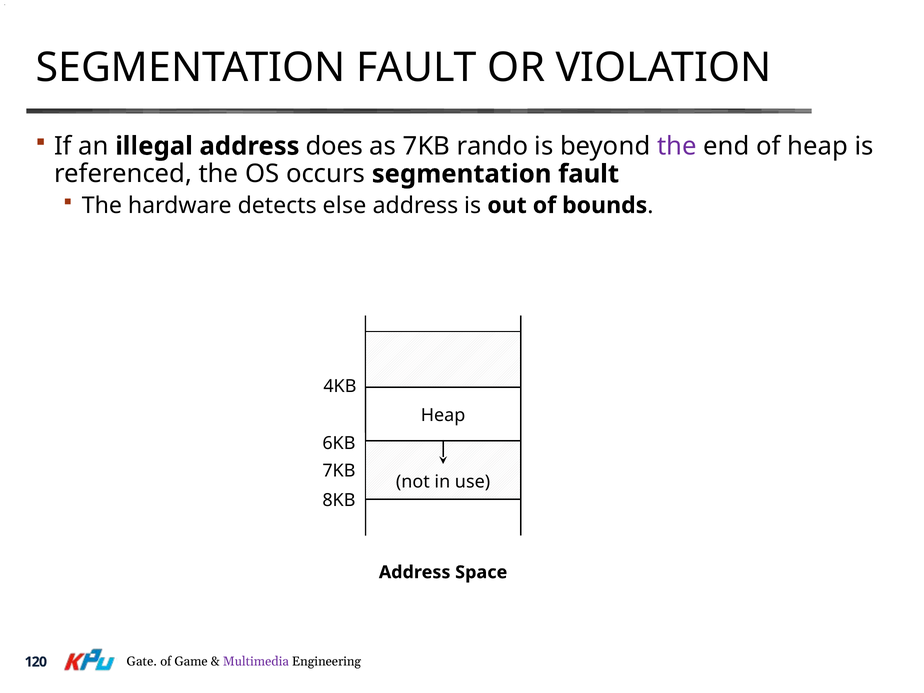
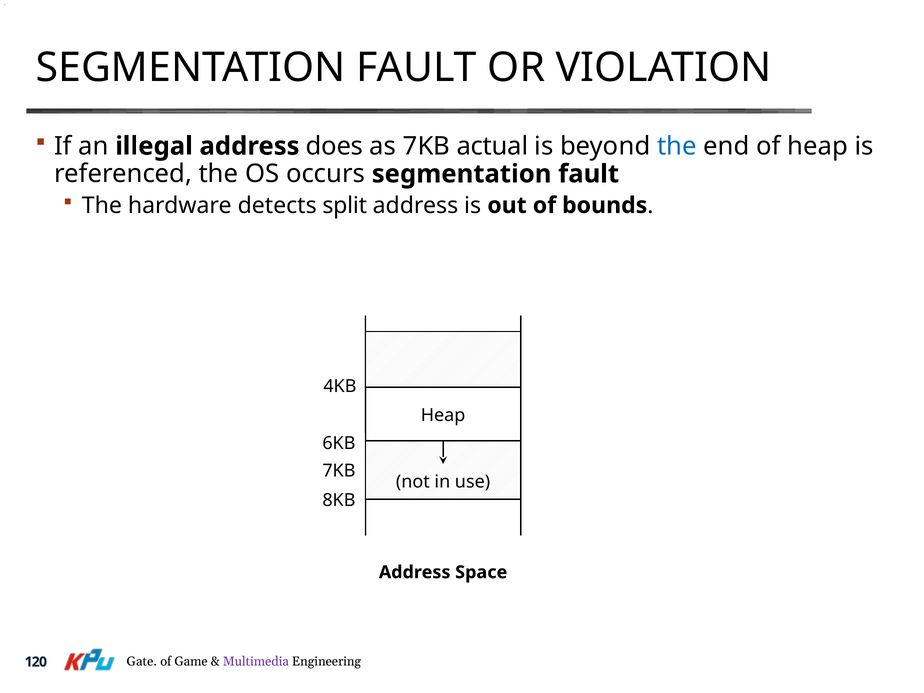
rando: rando -> actual (492, 146)
the colour: purple -> blue (677, 146)
else: else -> split (345, 205)
